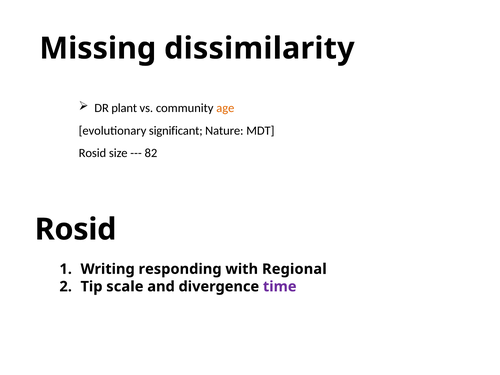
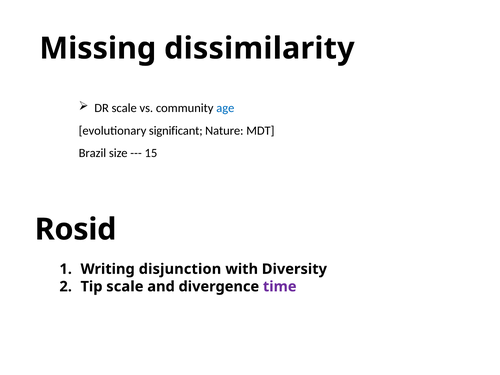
DR plant: plant -> scale (124, 108)
age colour: orange -> blue (225, 108)
Rosid: Rosid -> Brazil (92, 153)
82: 82 -> 15 (151, 153)
responding: responding -> disjunction (180, 269)
Regional: Regional -> Diversity (294, 269)
